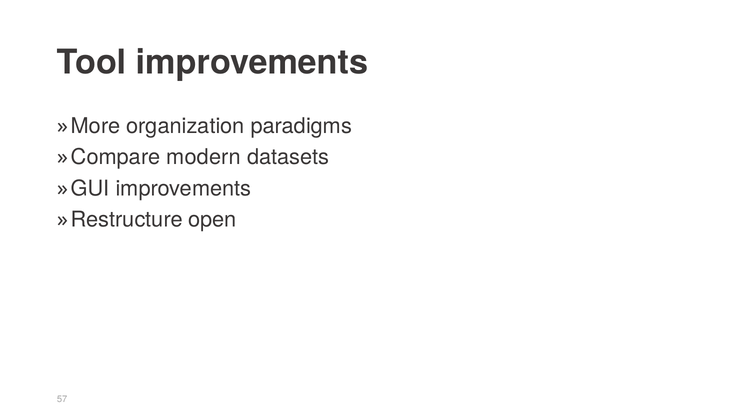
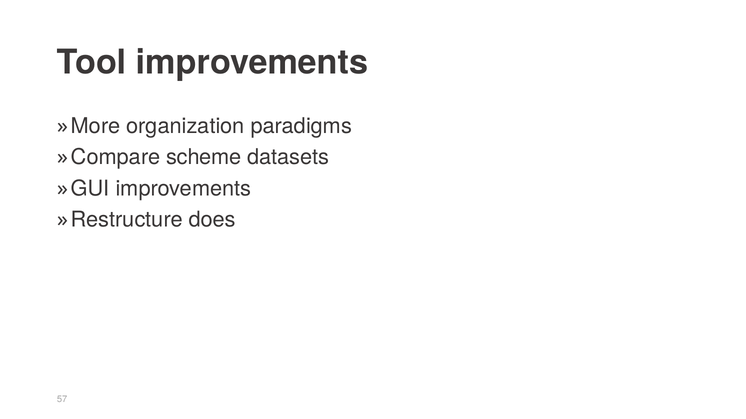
modern: modern -> scheme (204, 157)
open: open -> does (212, 220)
